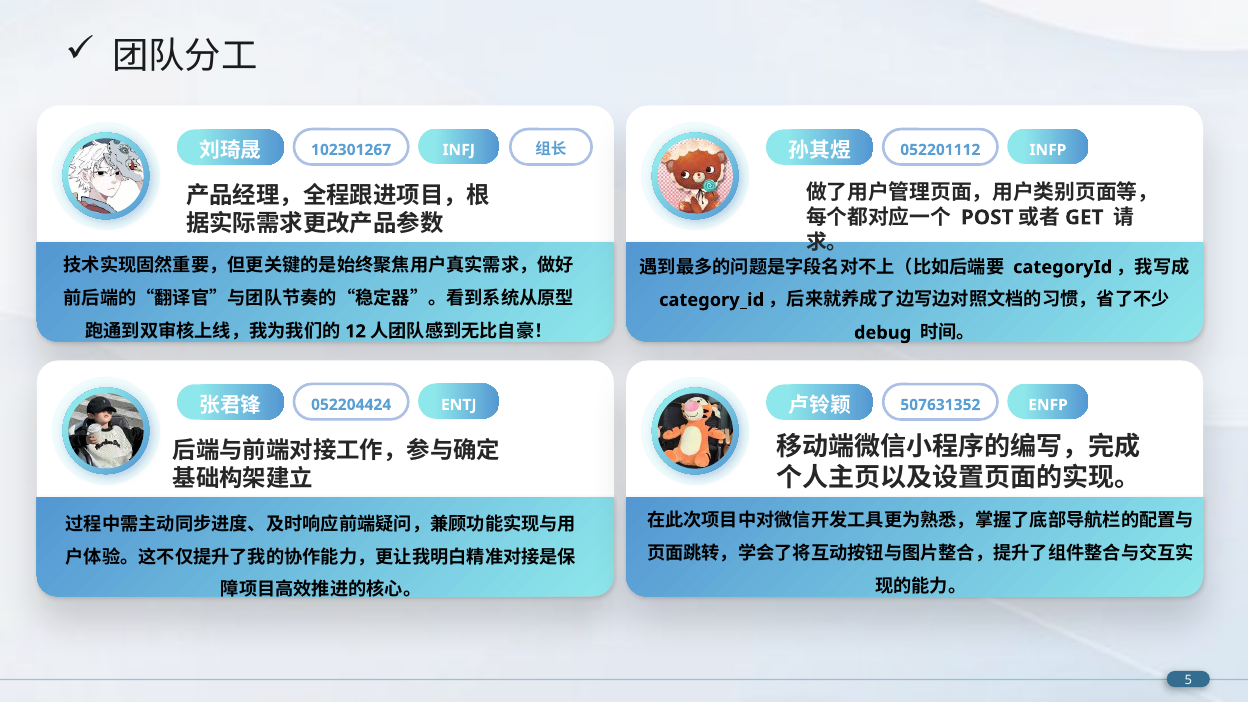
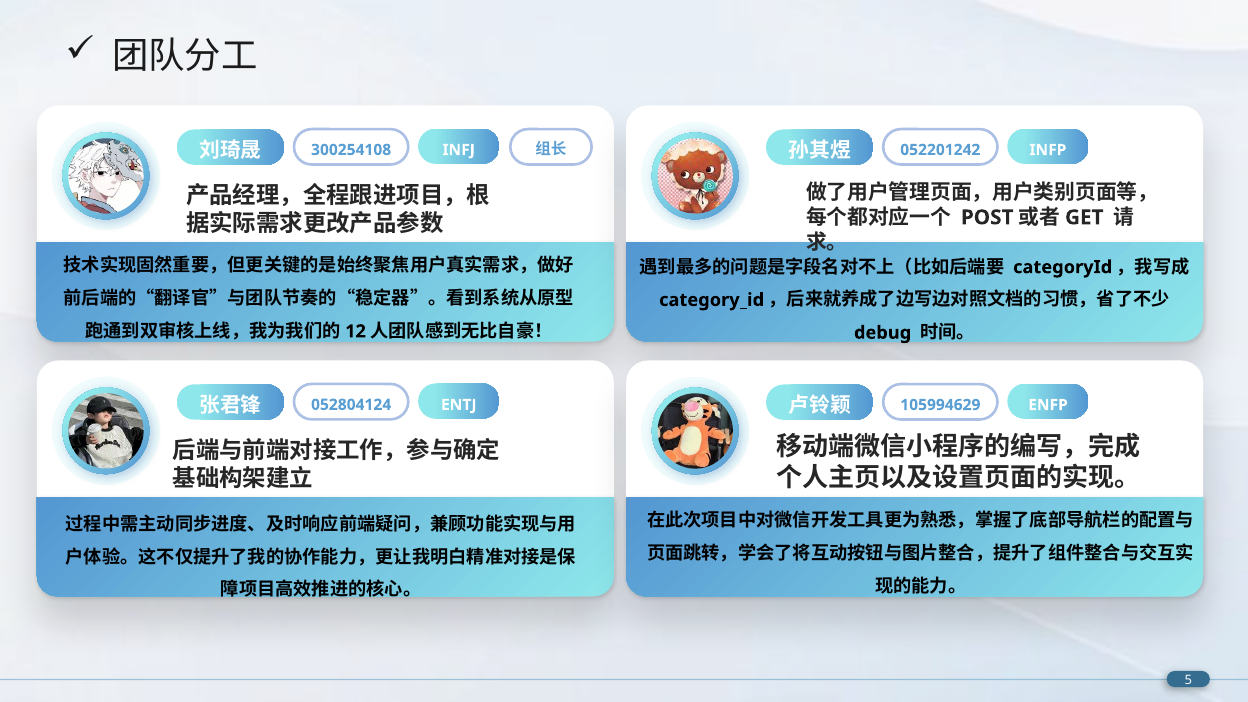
102301267: 102301267 -> 300254108 (351, 150)
052201112: 052201112 -> 052201242 (940, 150)
052204424: 052204424 -> 052804124 (351, 405)
507631352: 507631352 -> 105994629 (940, 405)
